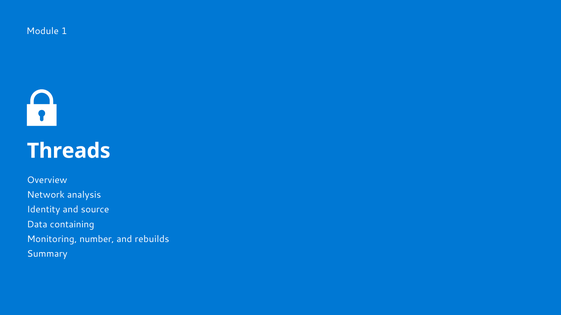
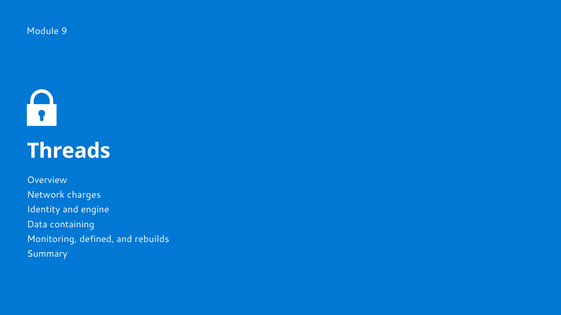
1: 1 -> 9 (64, 31)
analysis: analysis -> charges (84, 195)
source: source -> engine (95, 210)
number: number -> defined (97, 239)
